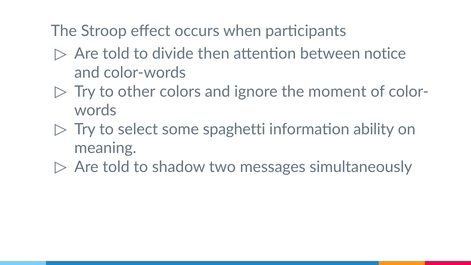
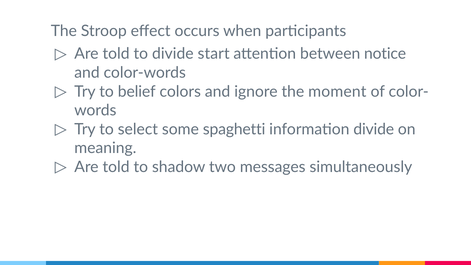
then: then -> start (214, 54)
other: other -> belief (137, 91)
information ability: ability -> divide (374, 129)
